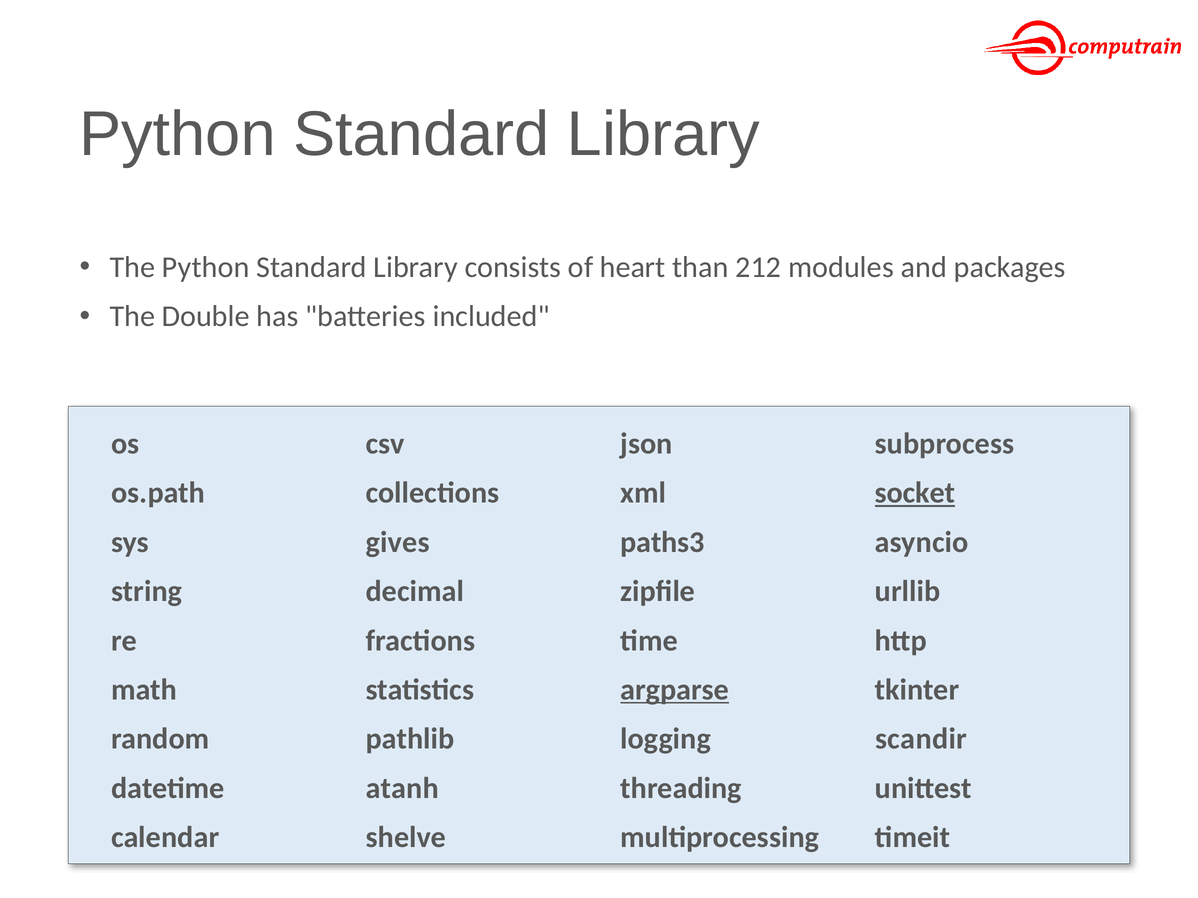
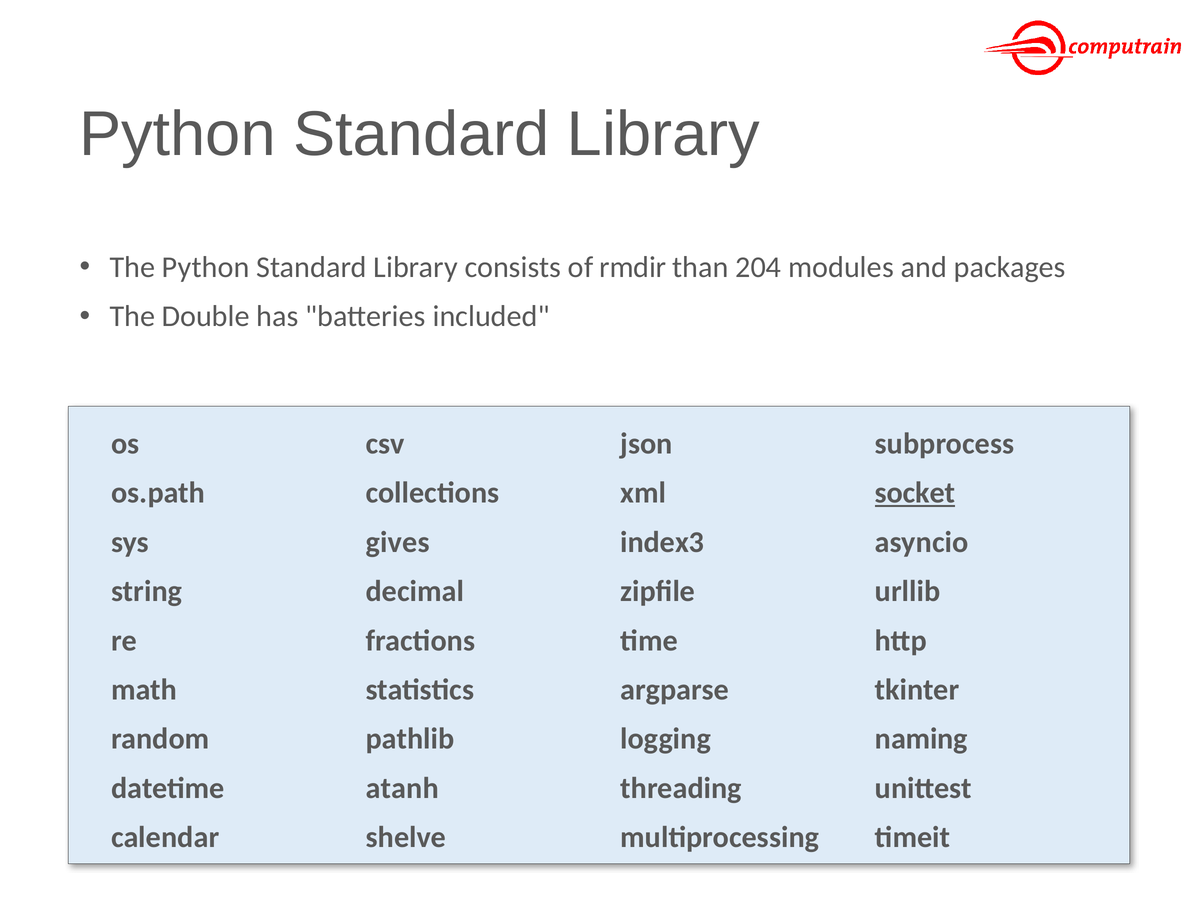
heart: heart -> rmdir (633, 267)
212: 212 -> 204 (758, 267)
paths3: paths3 -> index3 (662, 542)
argparse underline: present -> none (675, 690)
scandir: scandir -> naming (921, 739)
